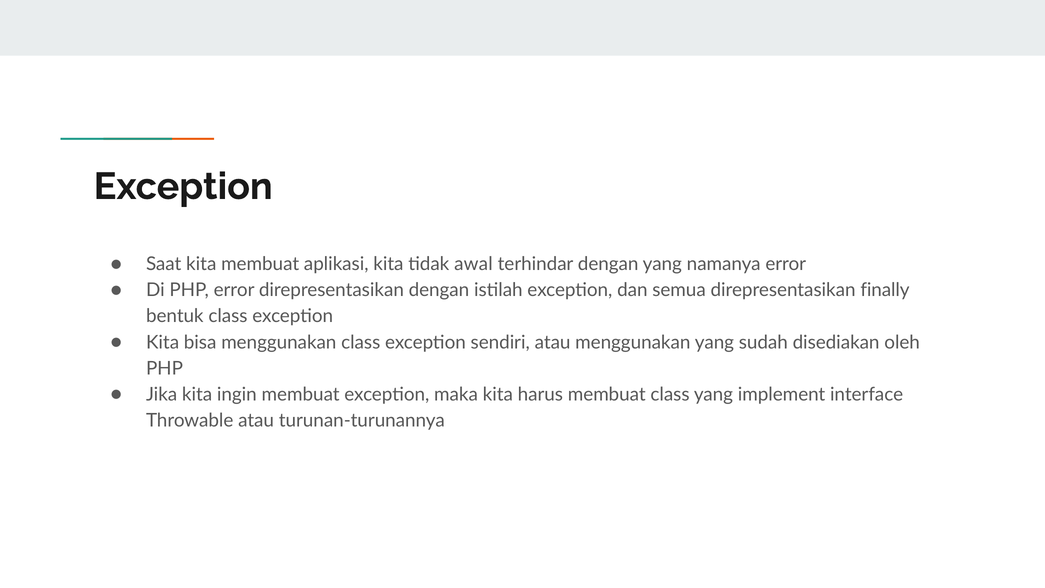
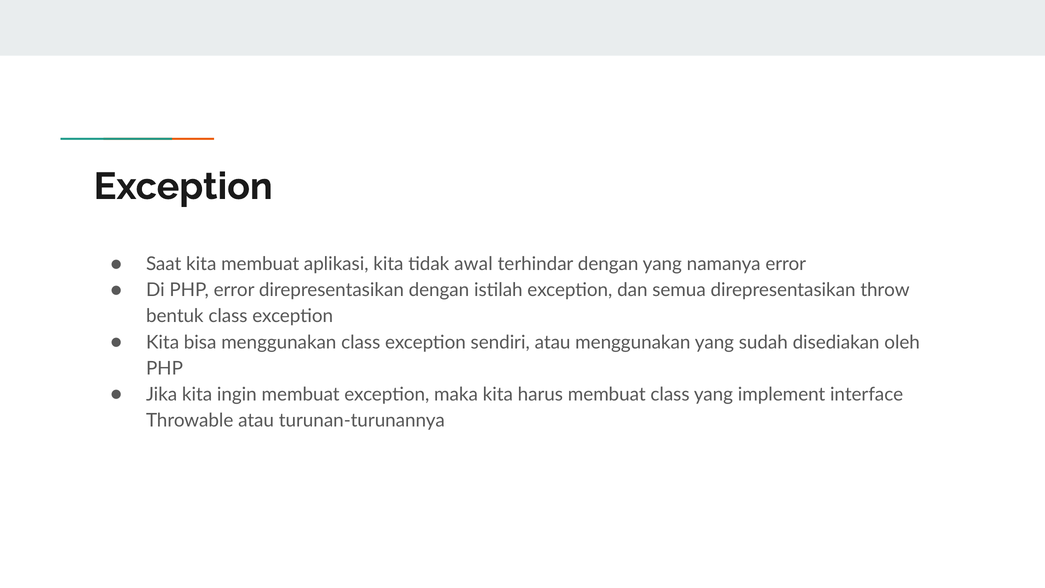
finally: finally -> throw (885, 290)
